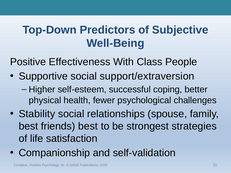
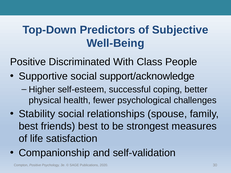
Effectiveness: Effectiveness -> Discriminated (80, 62)
support/extraversion: support/extraversion -> support/acknowledge (147, 76)
strategies: strategies -> measures (194, 126)
